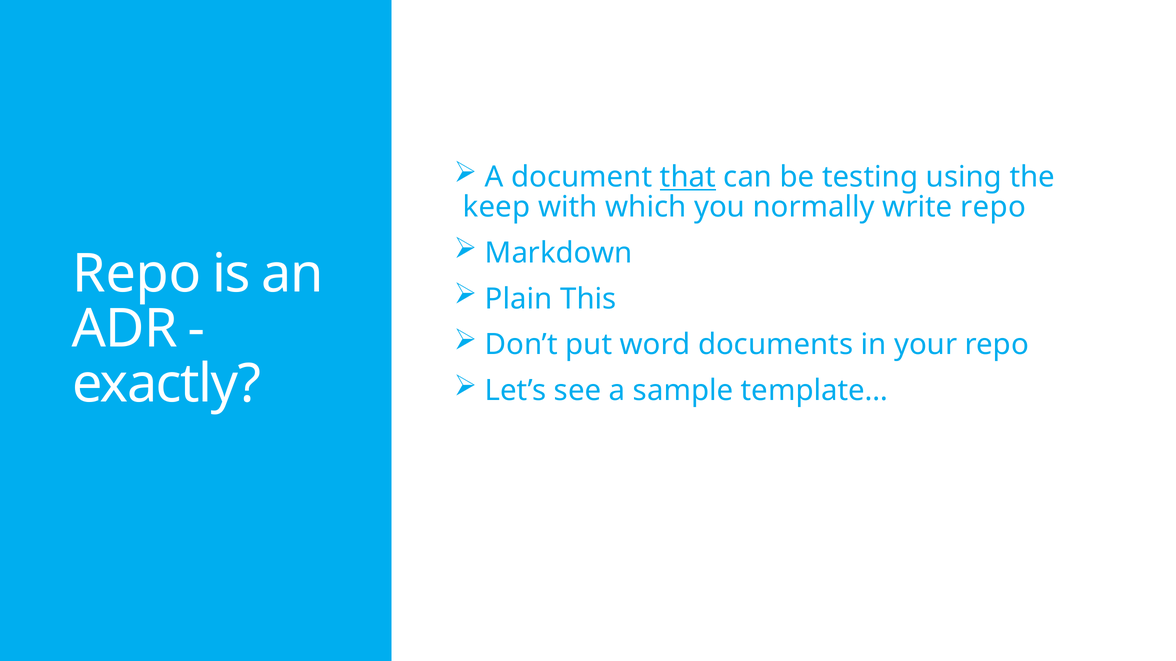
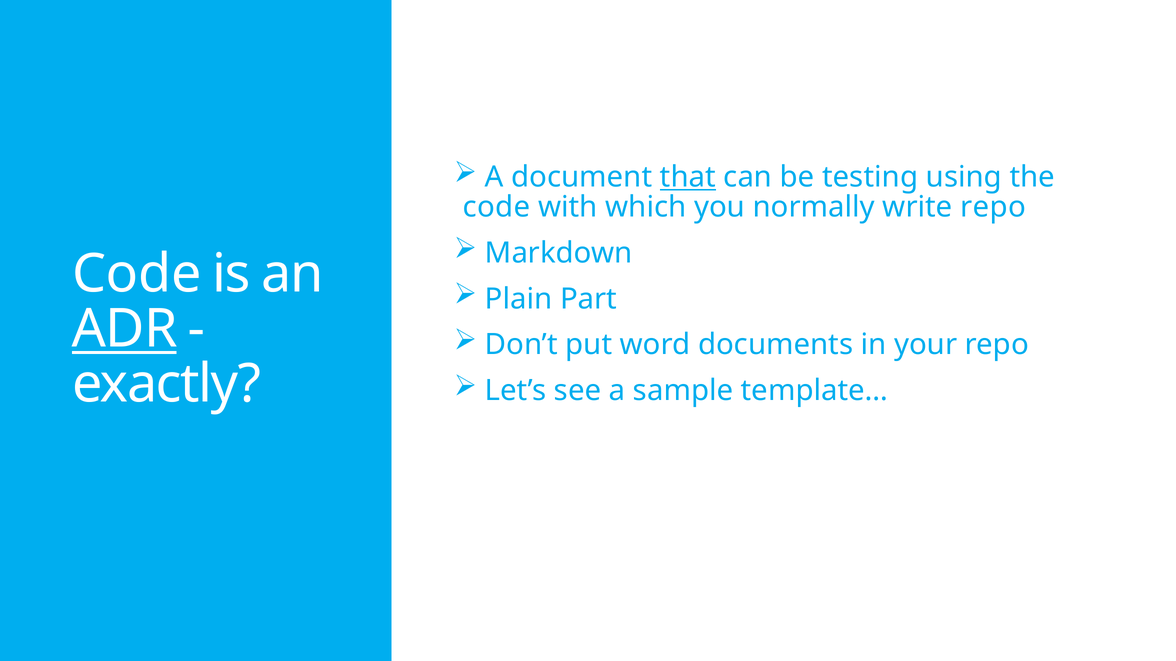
keep: keep -> code (496, 207)
Repo: Repo -> Code (137, 274)
This: This -> Part (588, 299)
ADR underline: none -> present (125, 329)
